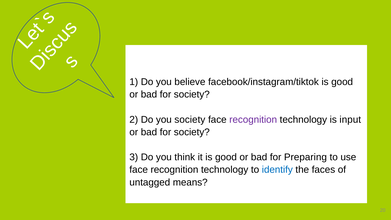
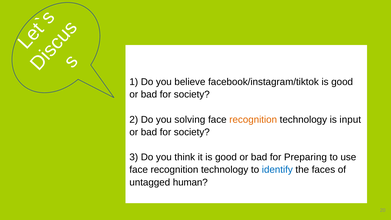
you society: society -> solving (190, 120)
recognition colour: purple -> orange (253, 120)
means: means -> human (190, 182)
